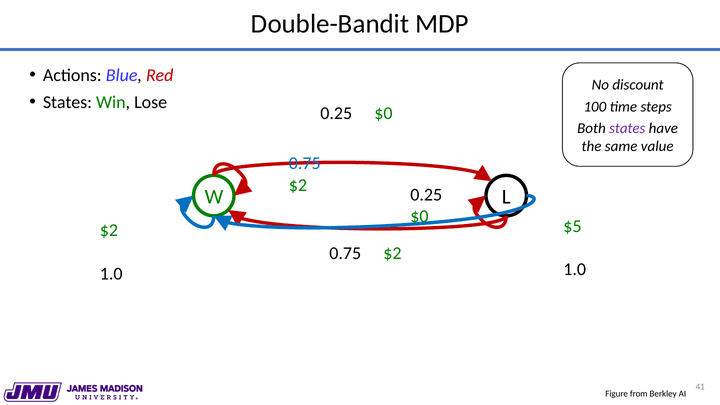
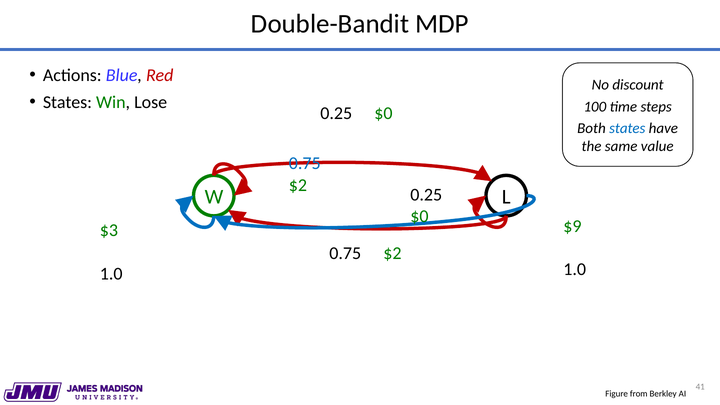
states colour: purple -> blue (627, 128)
$5: $5 -> $9 (572, 226)
$2: $2 -> $3 (109, 231)
